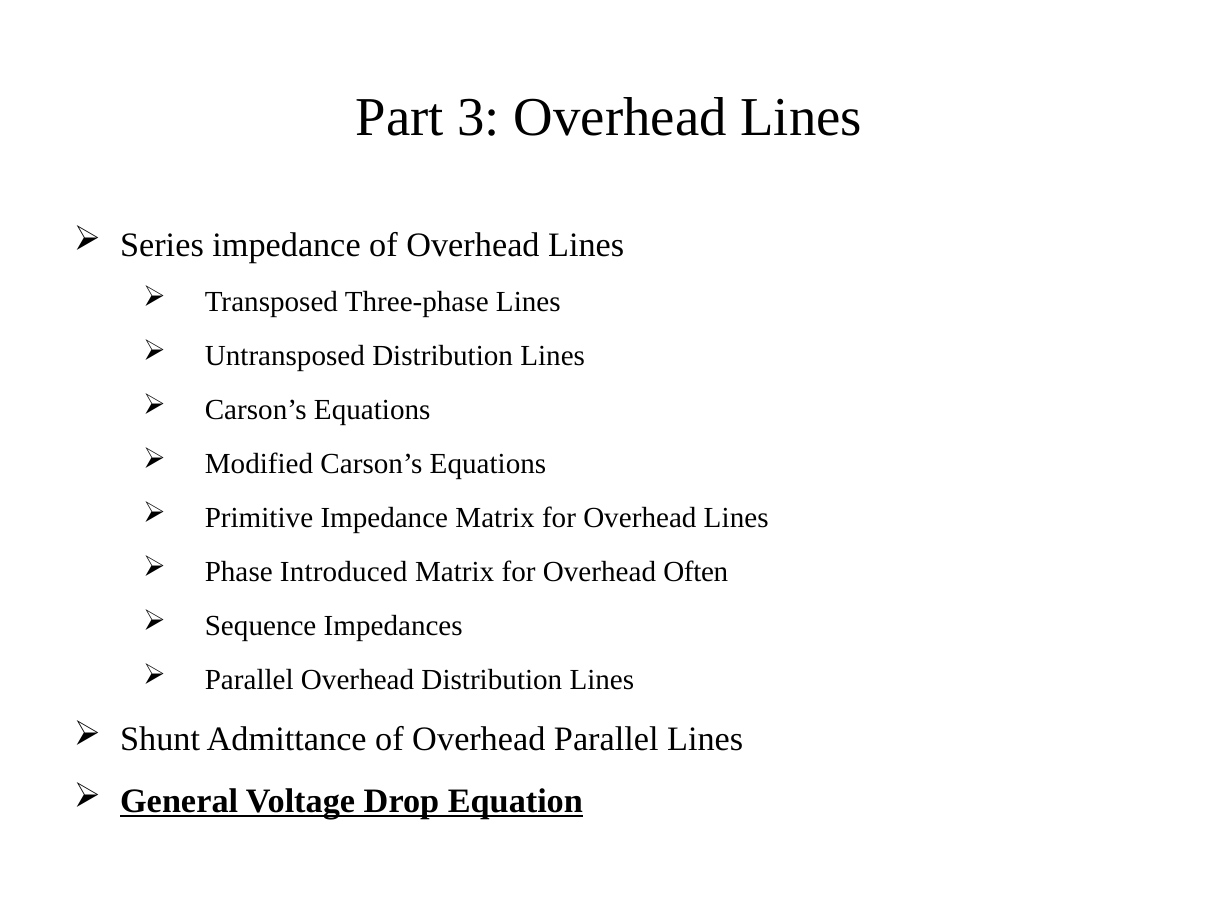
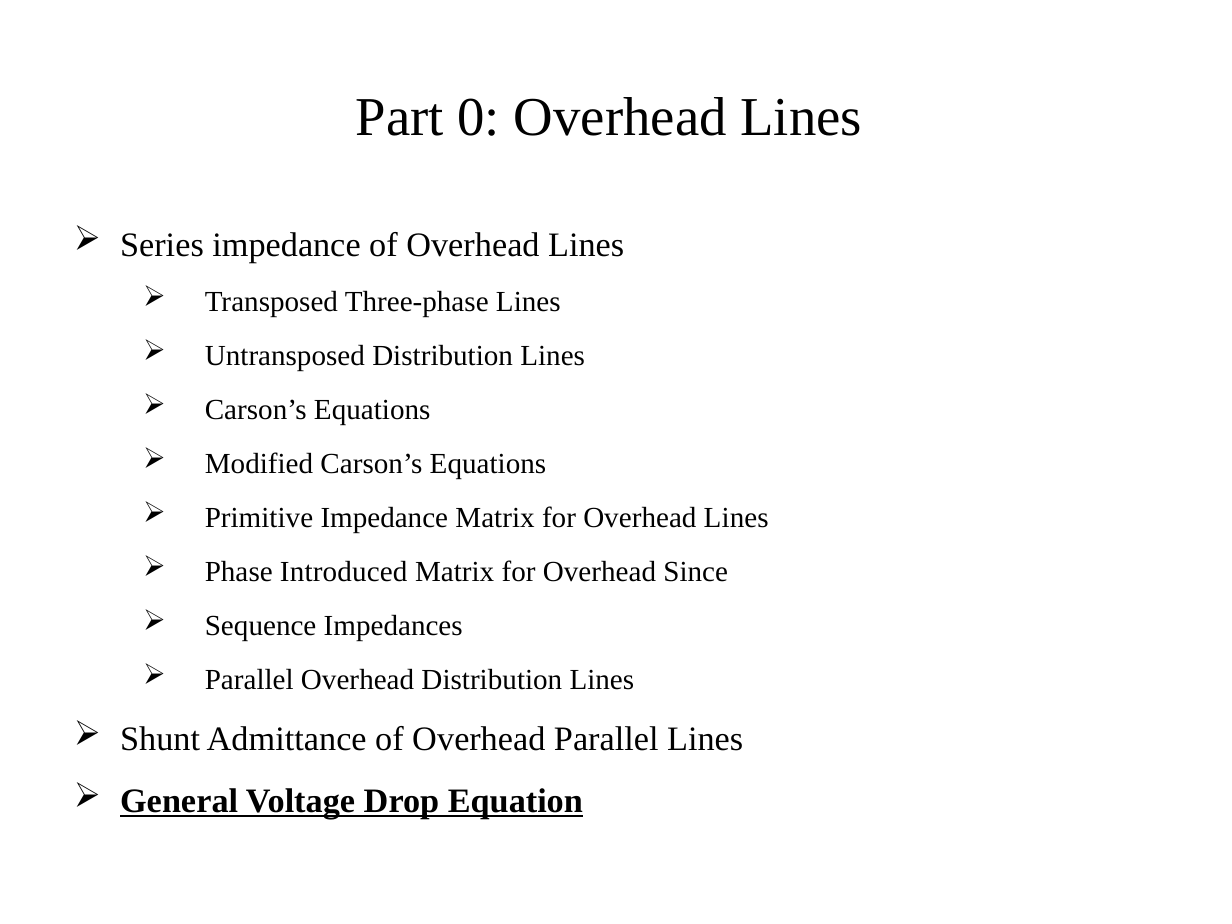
3: 3 -> 0 (479, 118)
Often: Often -> Since (696, 572)
